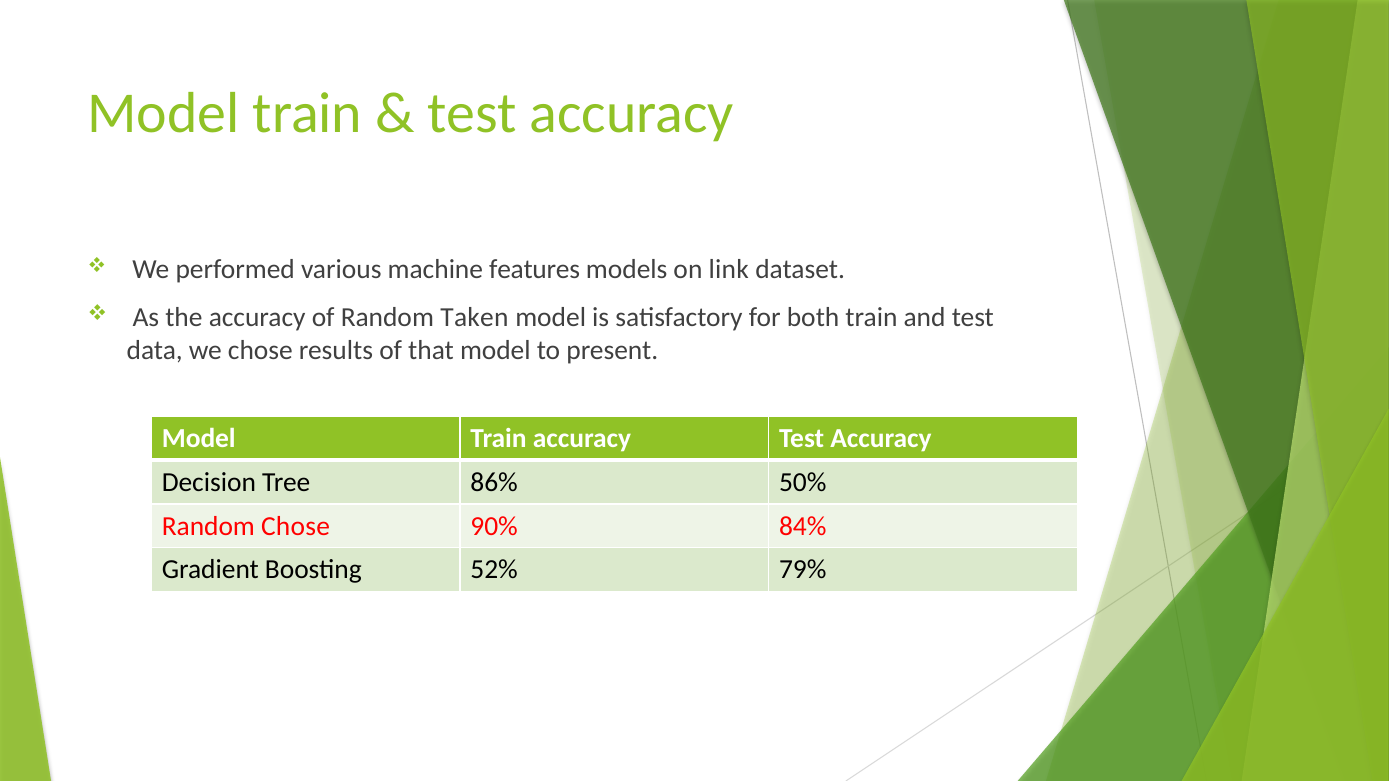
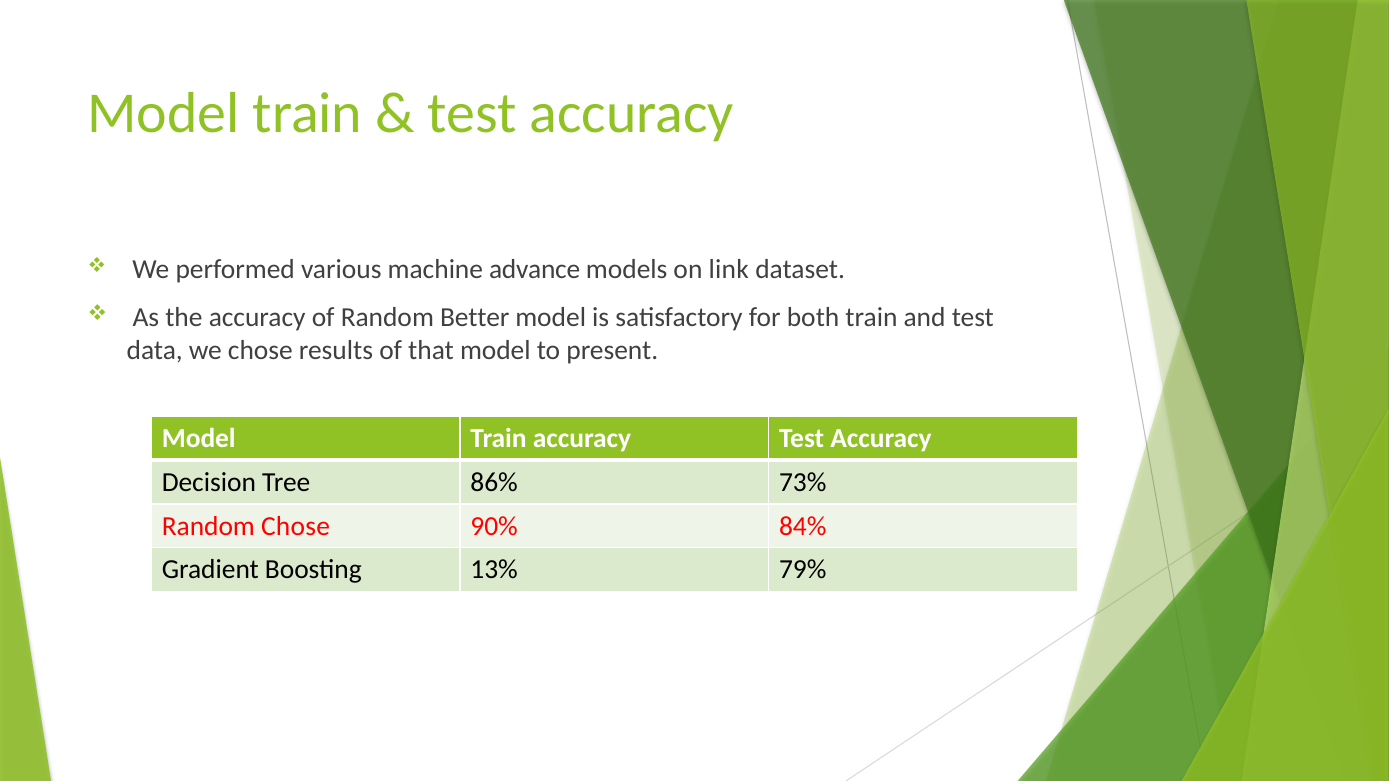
features: features -> advance (535, 270)
Taken: Taken -> Better (475, 317)
50%: 50% -> 73% (803, 483)
52%: 52% -> 13% (494, 570)
